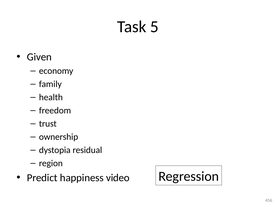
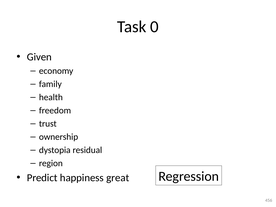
5: 5 -> 0 (154, 27)
video: video -> great (118, 178)
